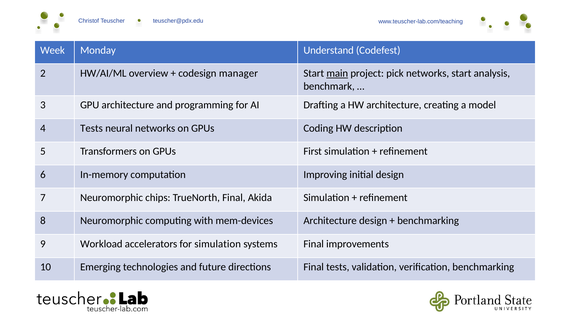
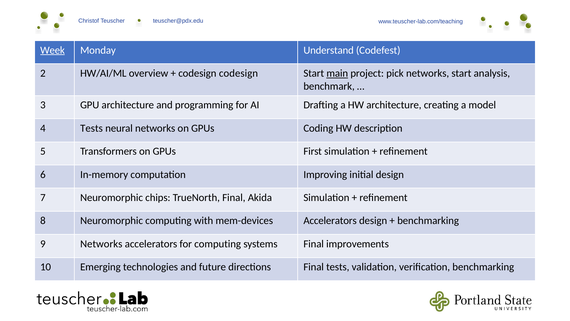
Week underline: none -> present (52, 50)
codesign manager: manager -> codesign (238, 73)
mem-devices Architecture: Architecture -> Accelerators (330, 221)
9 Workload: Workload -> Networks (101, 244)
for simulation: simulation -> computing (218, 244)
